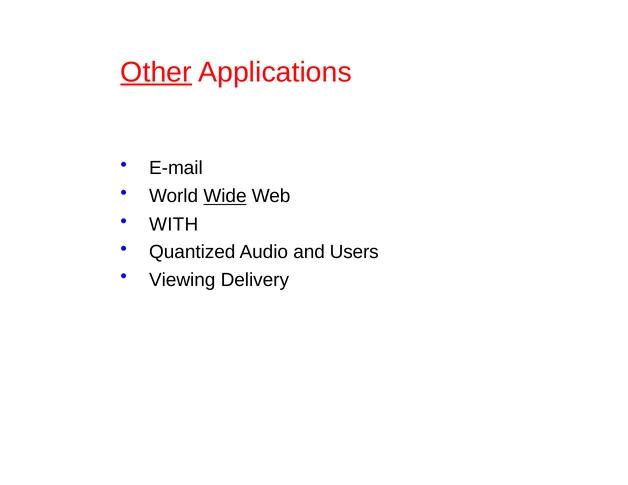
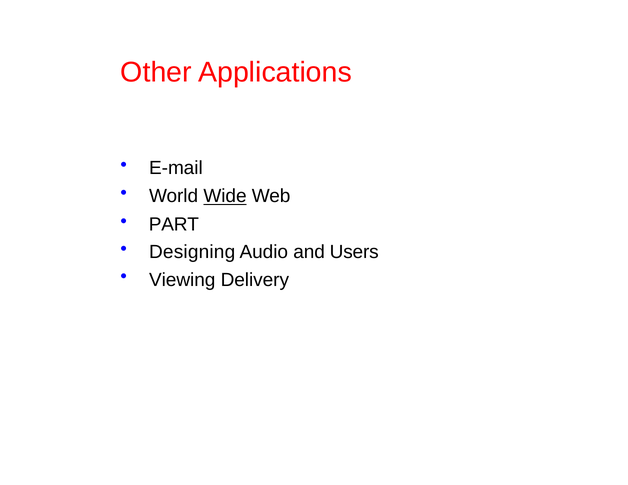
Other underline: present -> none (156, 72)
WITH: WITH -> PART (174, 225)
Quantized: Quantized -> Designing (192, 252)
